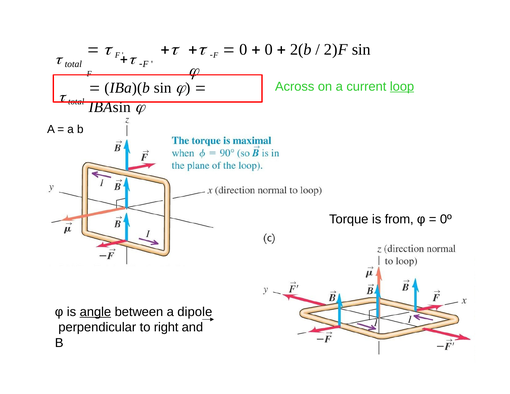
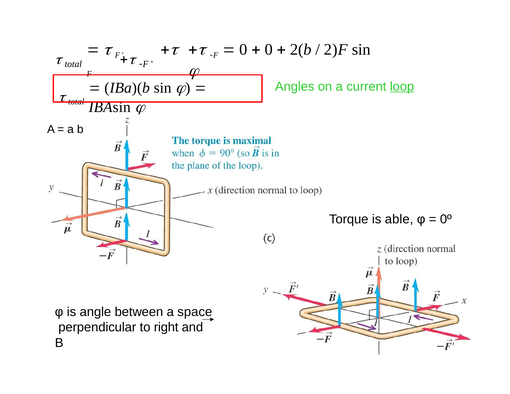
Across: Across -> Angles (295, 87)
from: from -> able (399, 219)
angle underline: present -> none (95, 312)
dipole: dipole -> space (195, 312)
